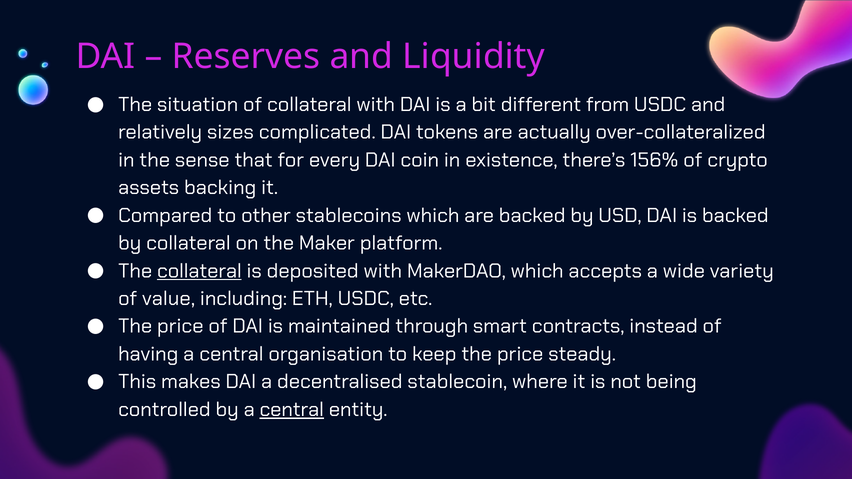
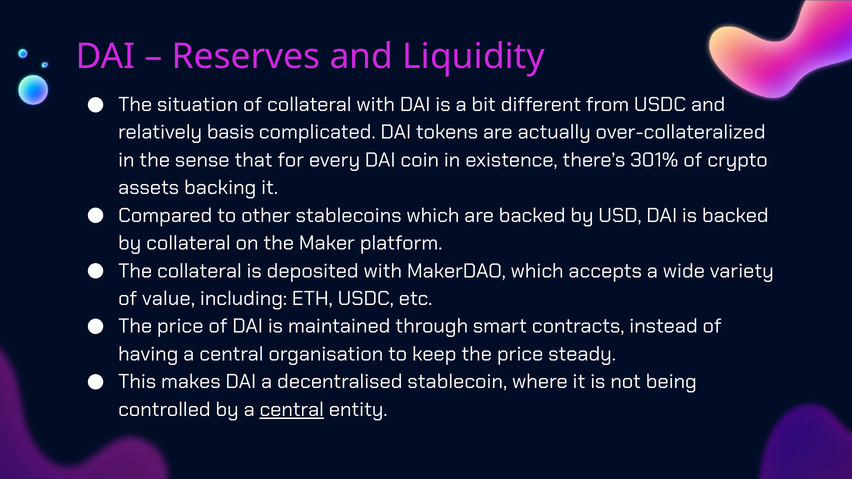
sizes: sizes -> basis (231, 132)
156%: 156% -> 301% (654, 160)
collateral underline: present -> none (199, 271)
